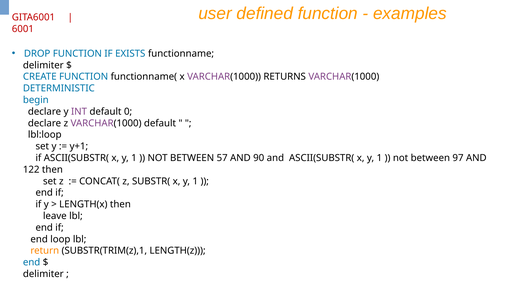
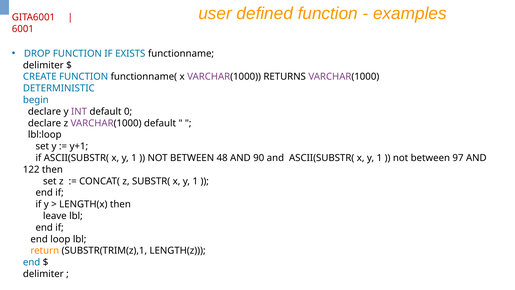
57: 57 -> 48 (222, 158)
